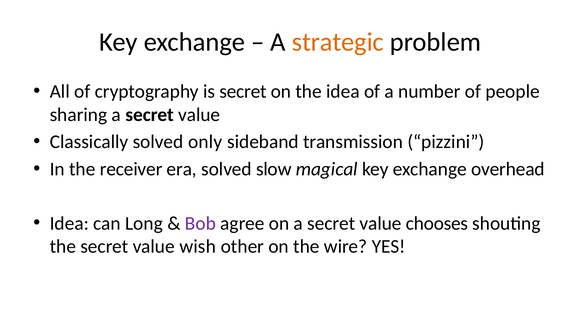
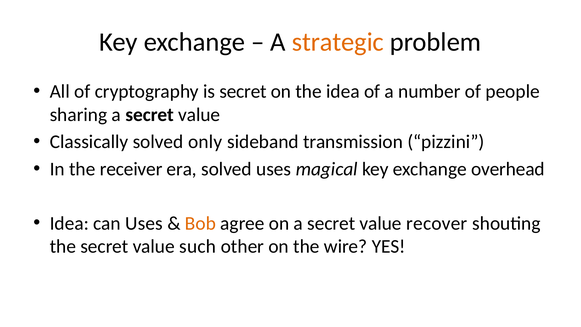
solved slow: slow -> uses (274, 169)
can Long: Long -> Uses (144, 223)
Bob colour: purple -> orange (200, 223)
chooses: chooses -> recover (437, 223)
wish: wish -> such (198, 246)
